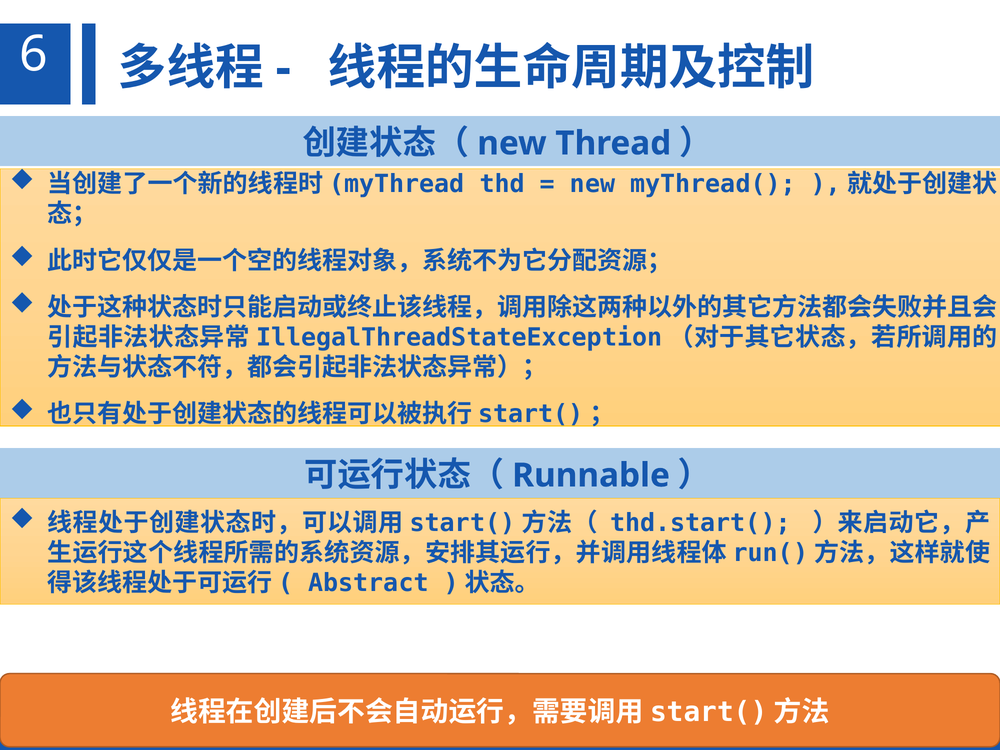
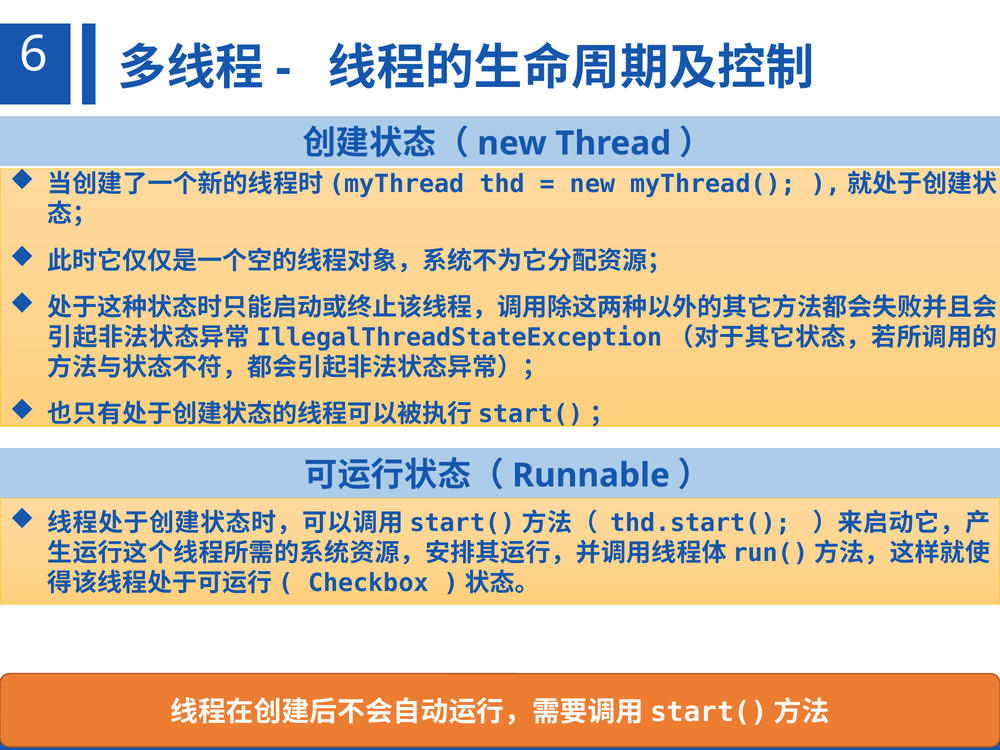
Abstract: Abstract -> Checkbox (368, 583)
